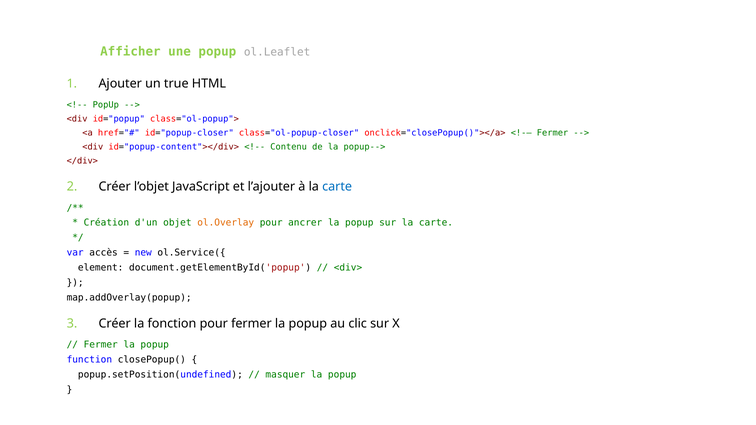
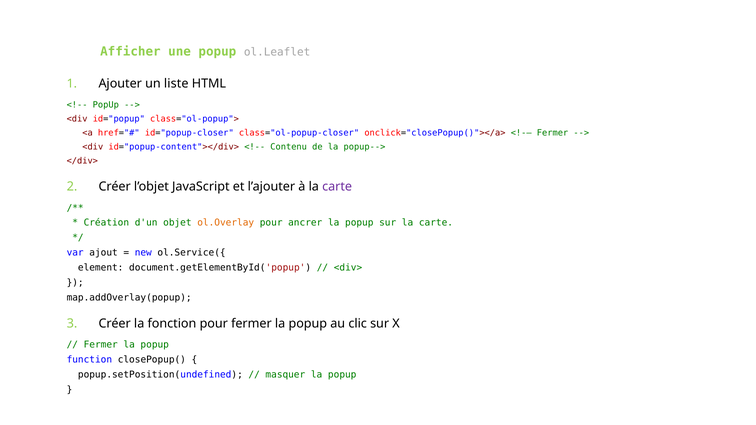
true: true -> liste (176, 84)
carte colour: blue -> purple (337, 187)
accès: accès -> ajout (104, 253)
